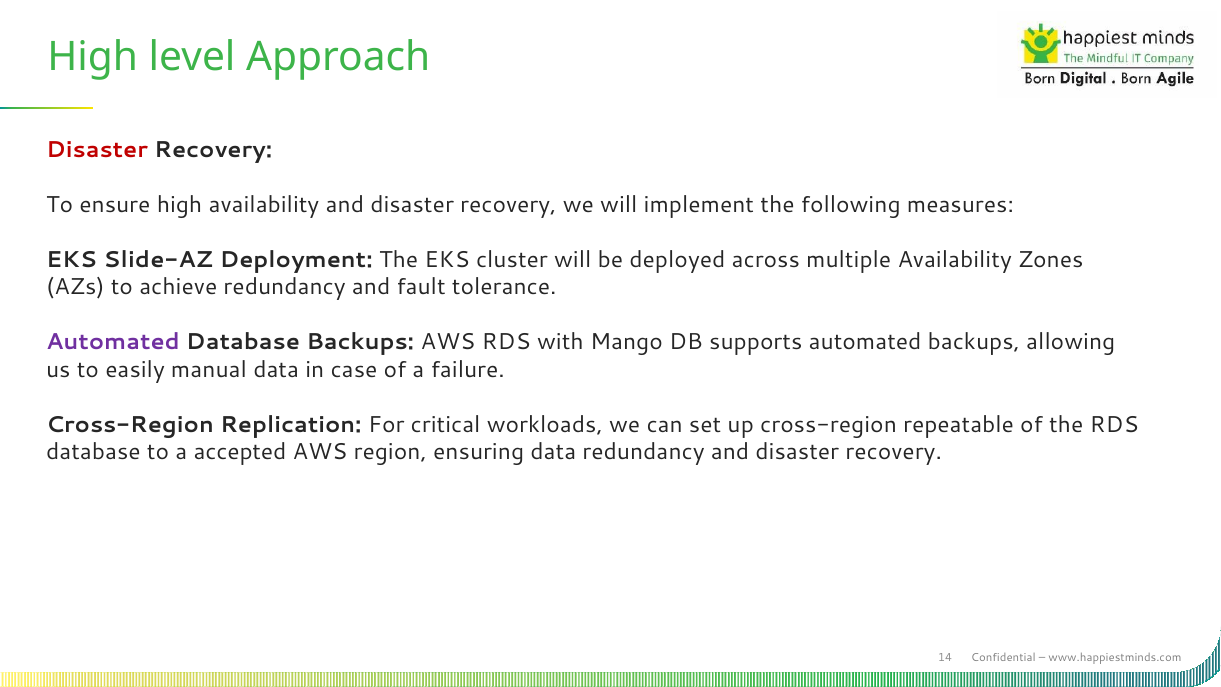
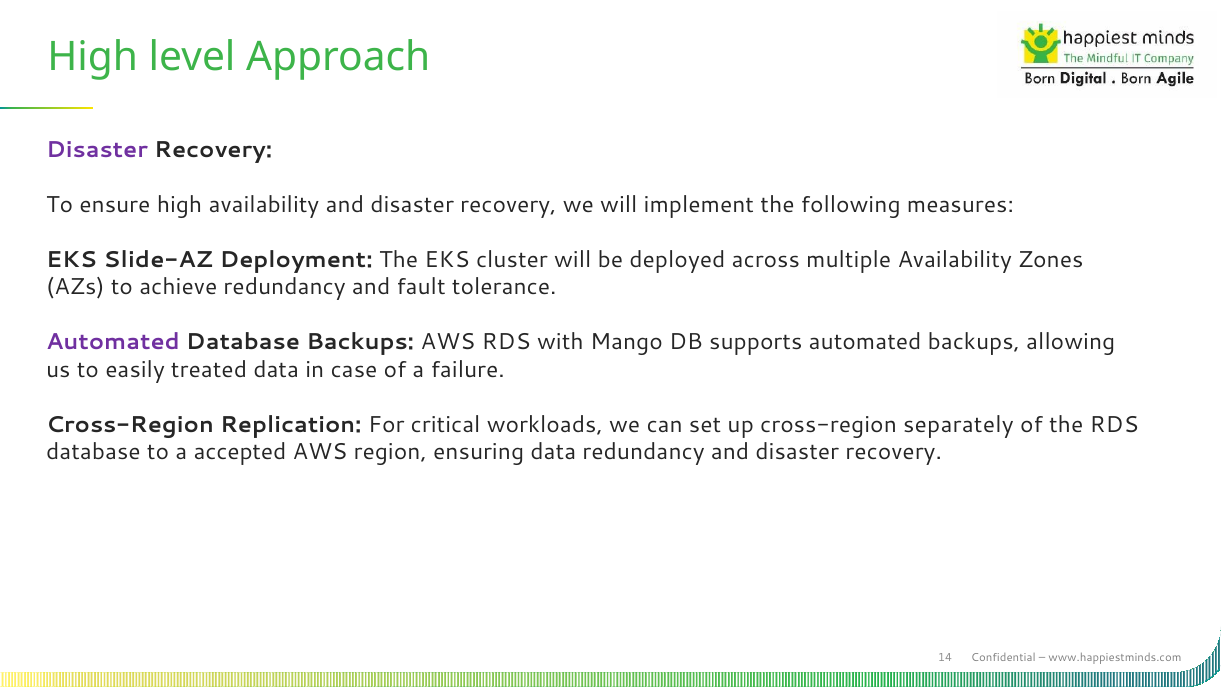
Disaster colour: red -> purple (97, 150)
manual: manual -> treated (209, 370)
repeatable: repeatable -> separately (958, 424)
